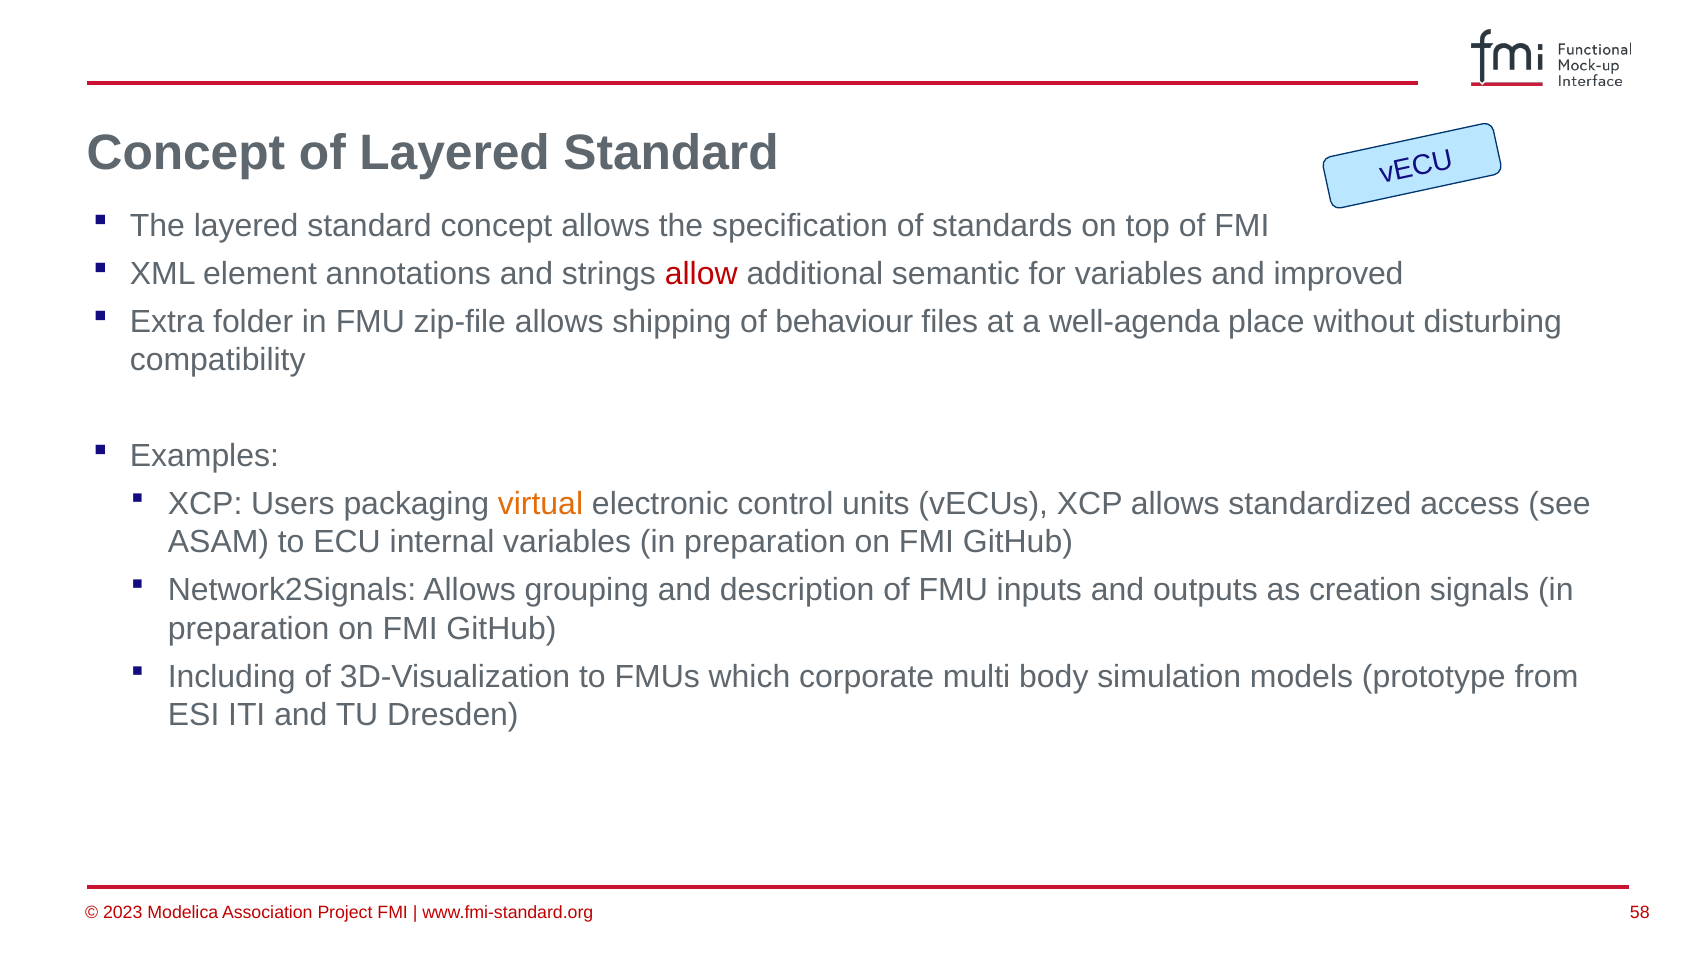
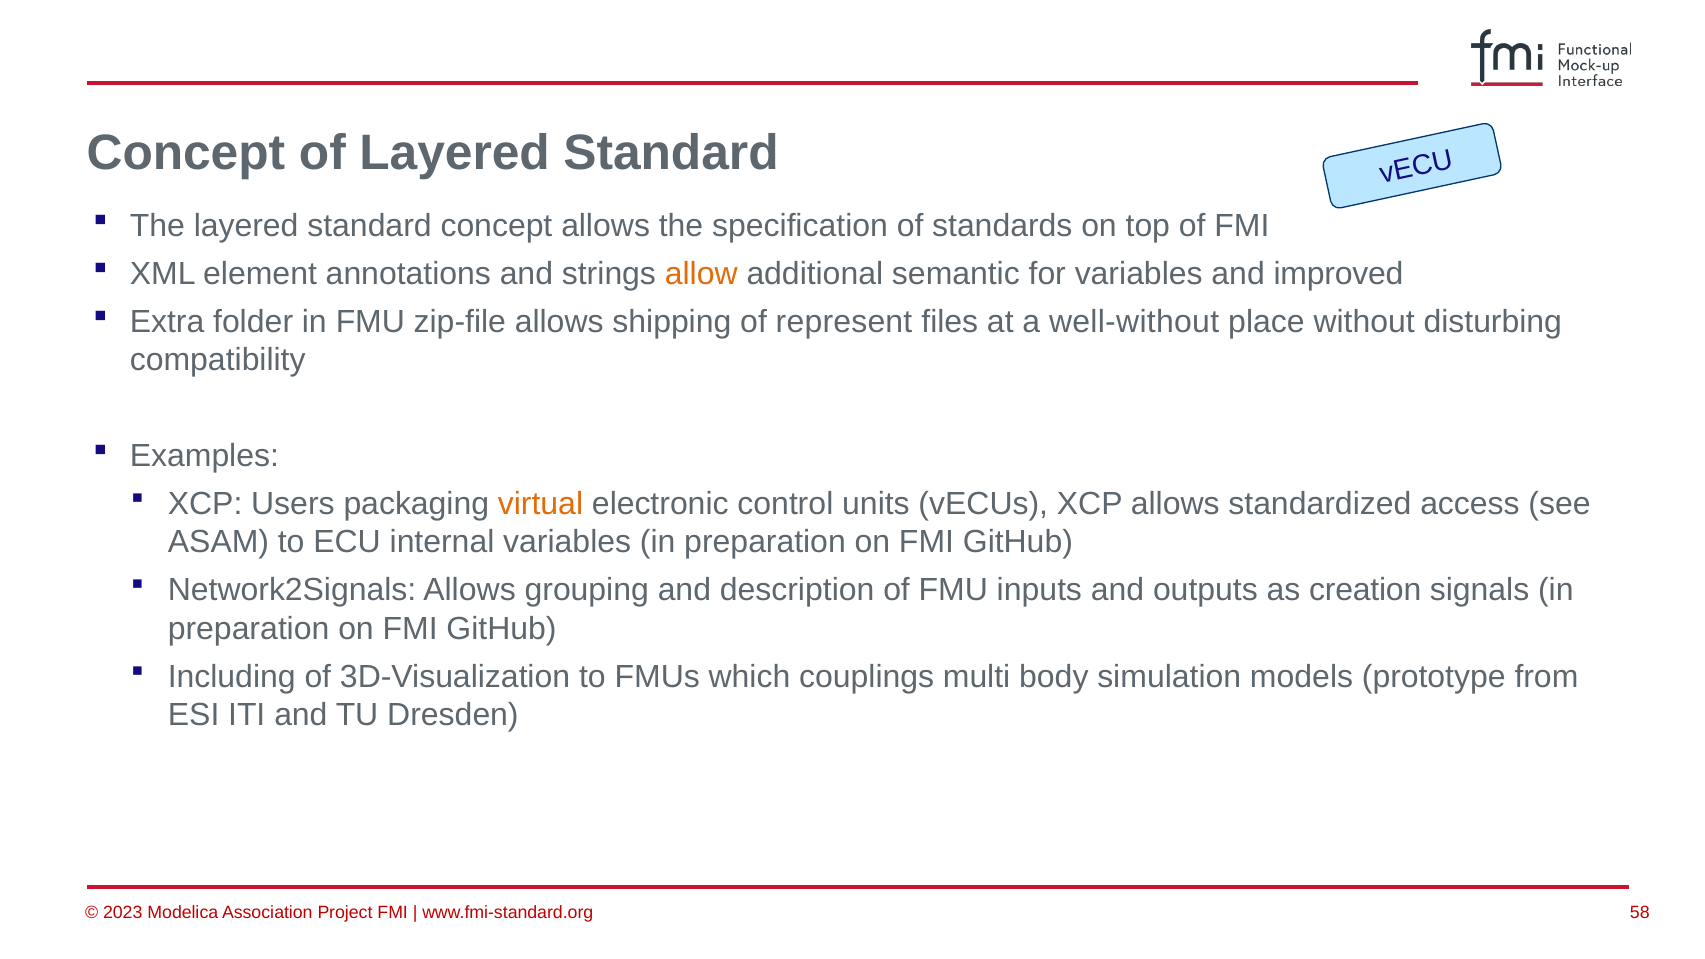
allow colour: red -> orange (701, 274)
behaviour: behaviour -> represent (844, 322)
well-agenda: well-agenda -> well-without (1134, 322)
corporate: corporate -> couplings (867, 677)
